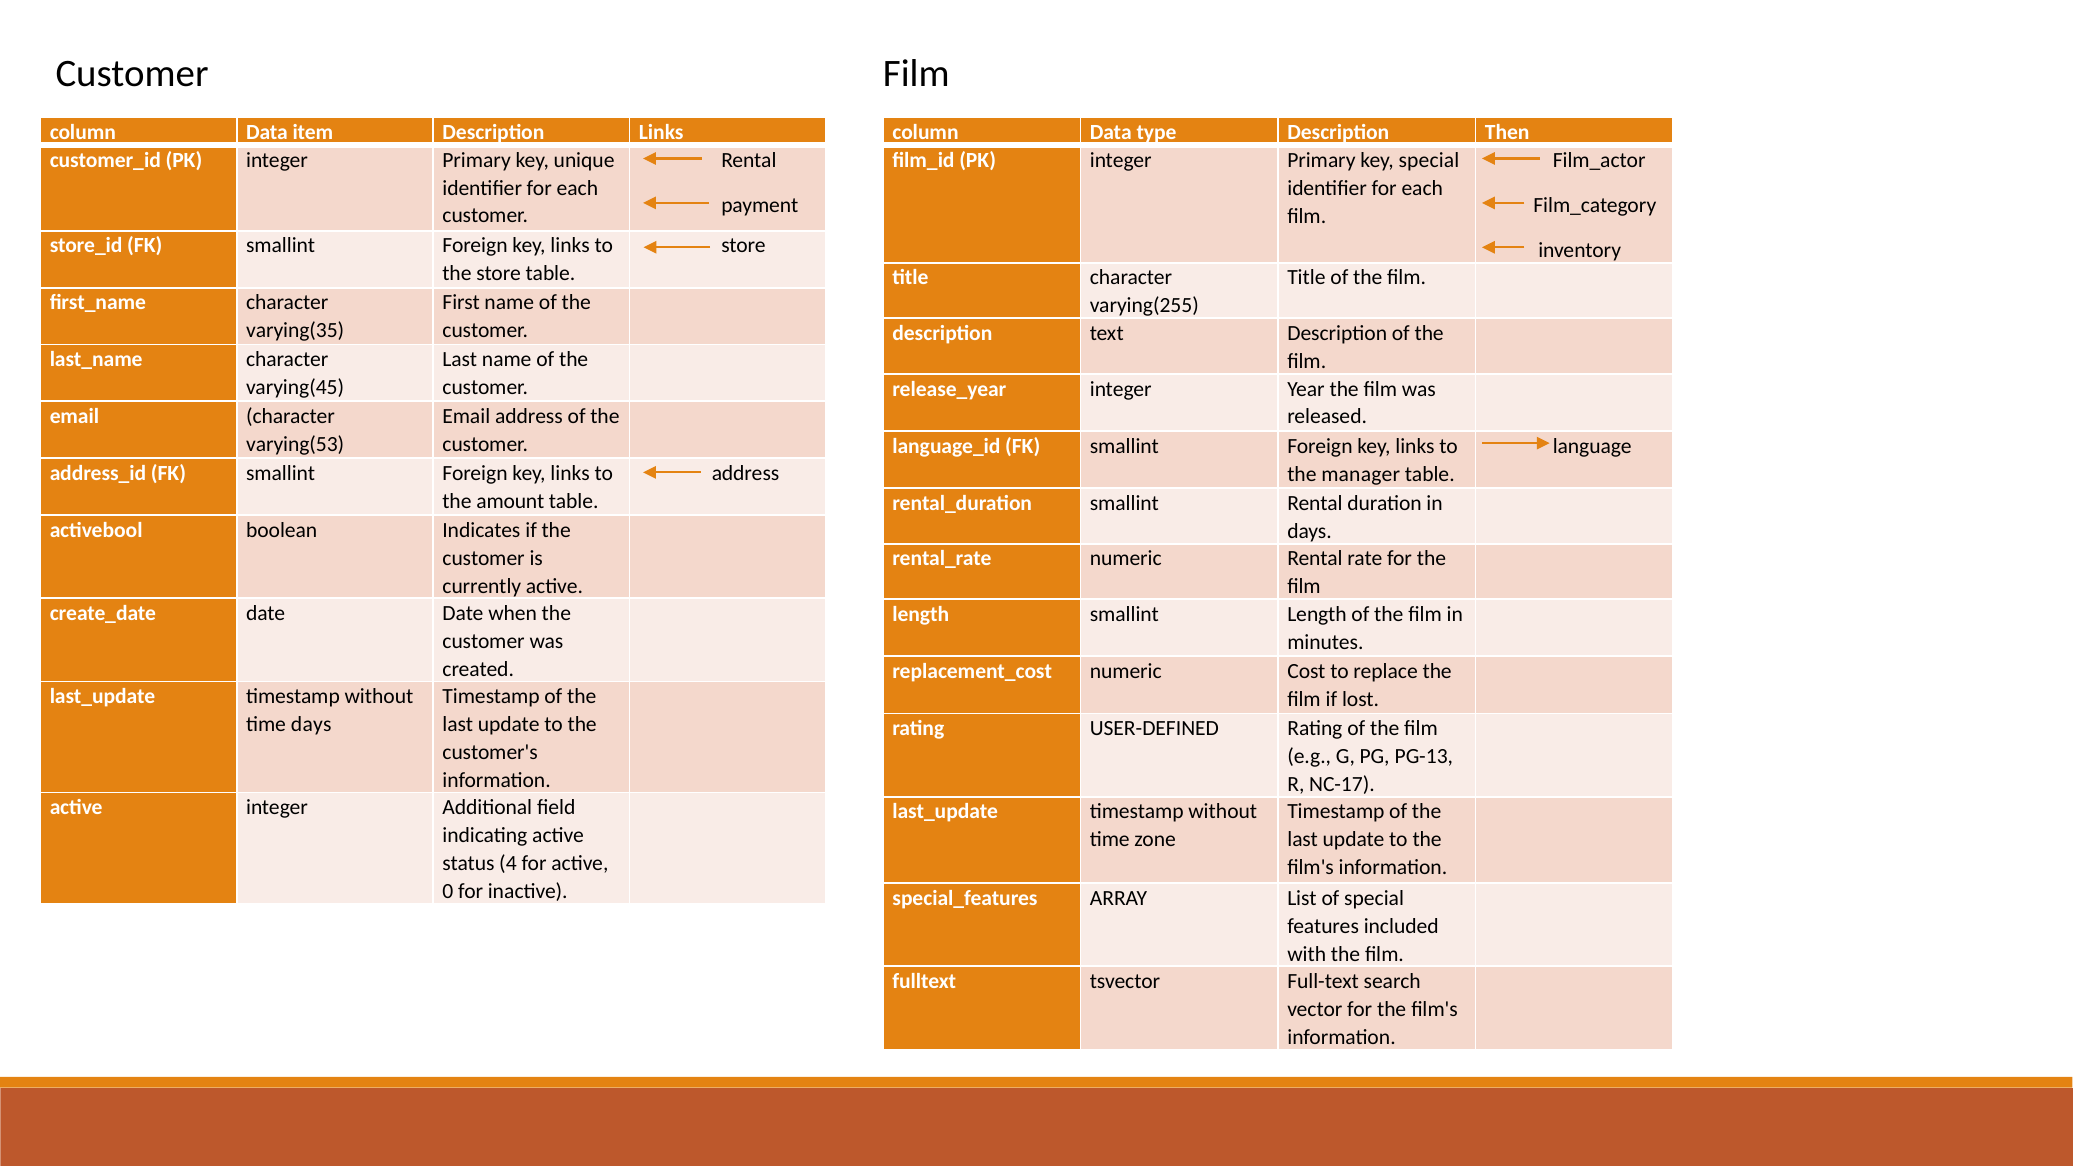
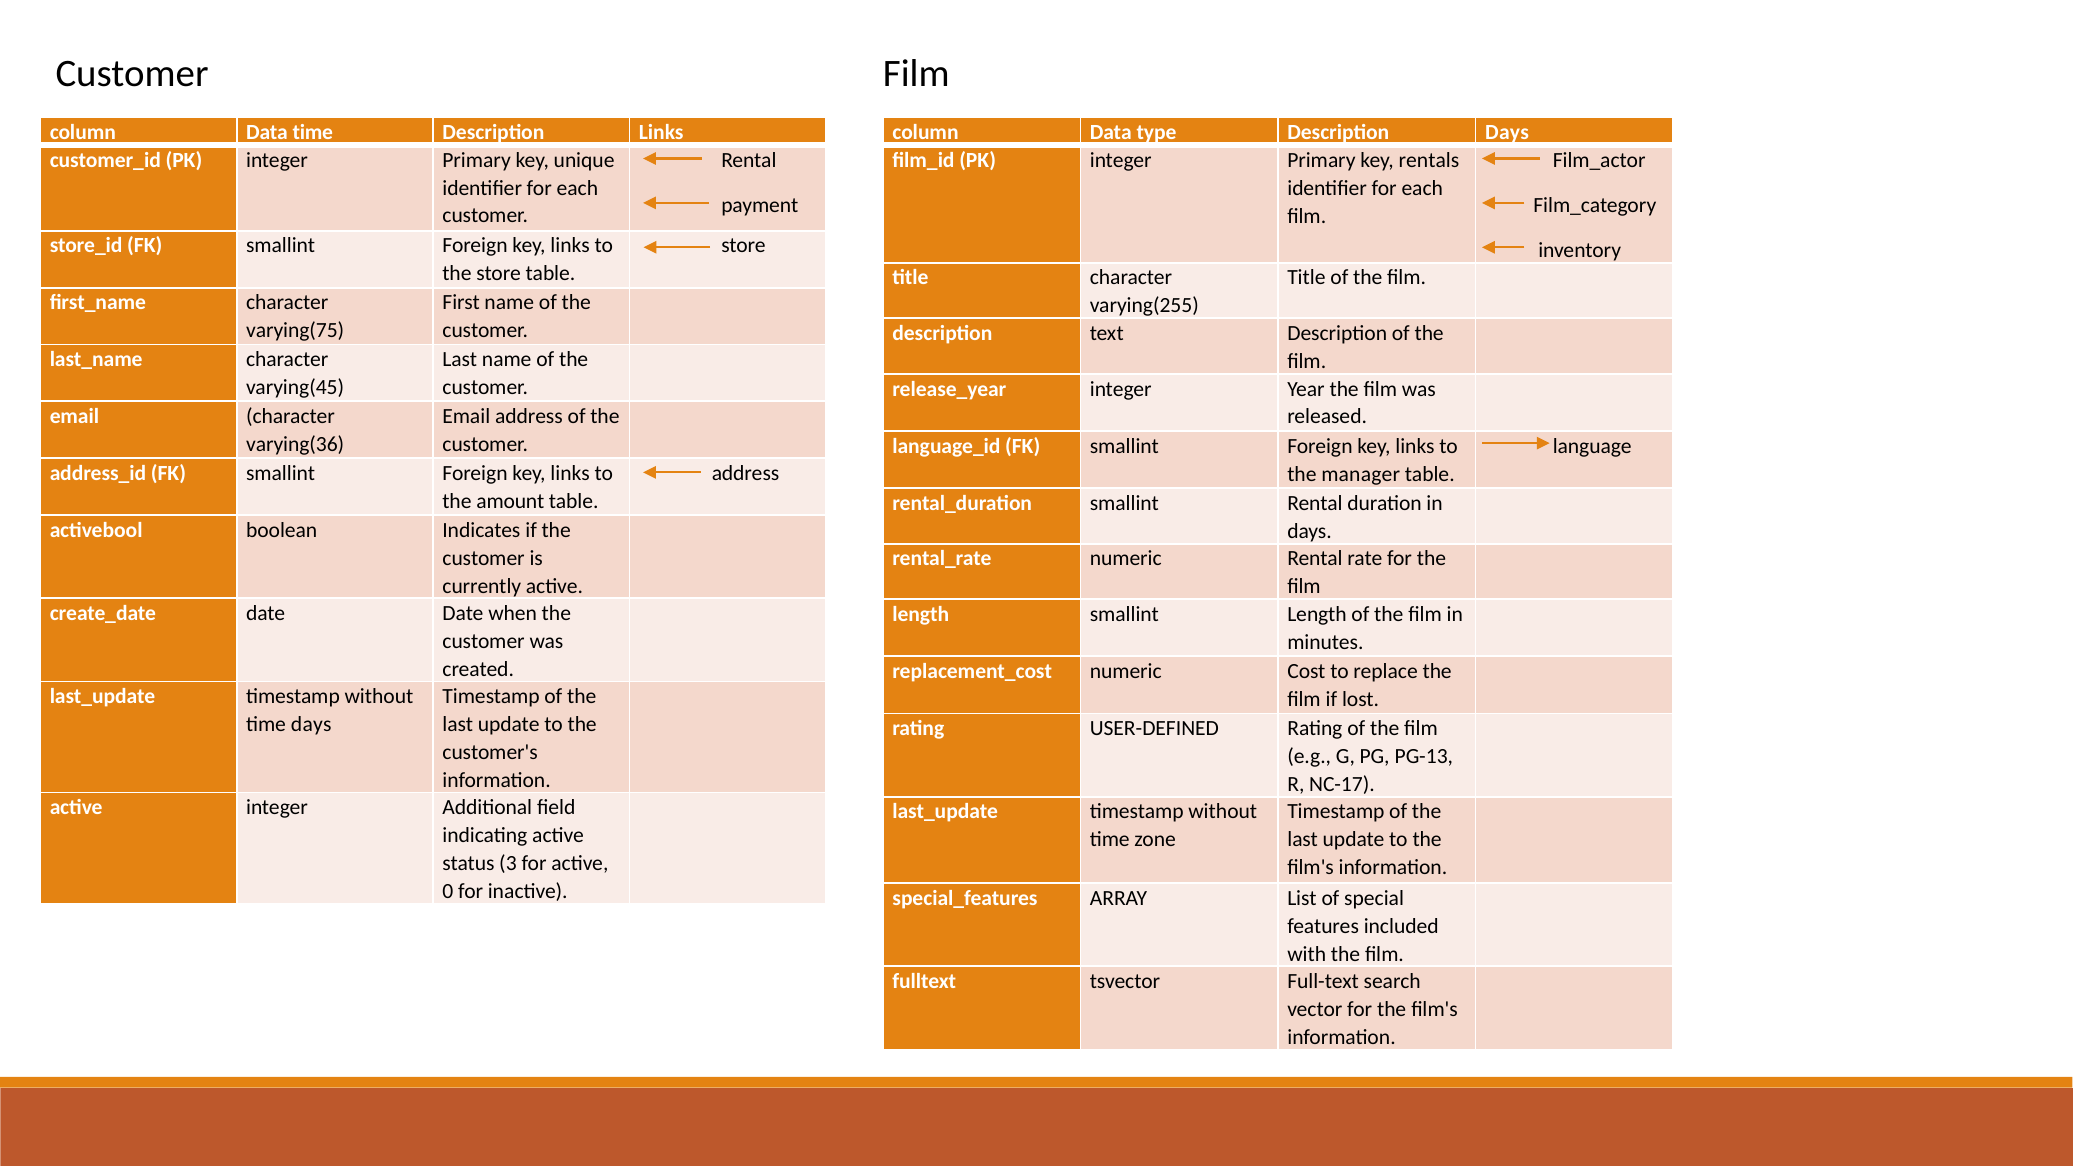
Data item: item -> time (313, 132)
Description Then: Then -> Days (1507, 132)
key special: special -> rentals (1429, 160)
varying(35: varying(35 -> varying(75 (295, 331)
varying(53: varying(53 -> varying(36 (295, 444)
4: 4 -> 3 (508, 864)
